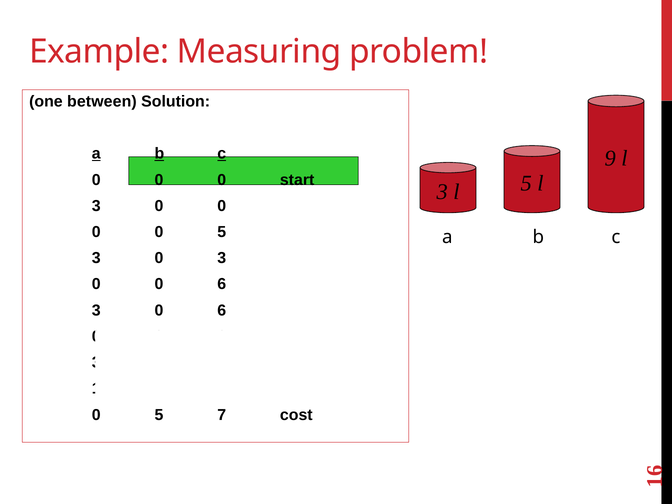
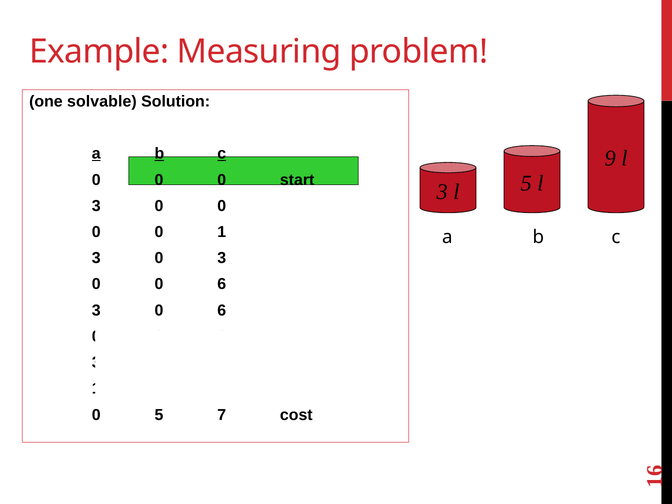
between: between -> solvable (102, 101)
0 0 5: 5 -> 1 (222, 232)
